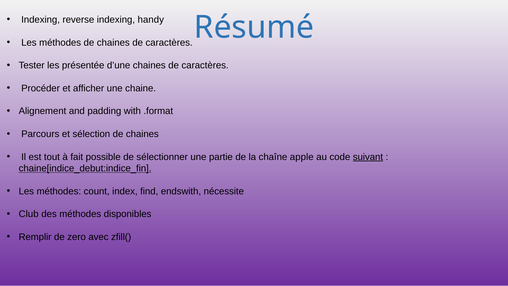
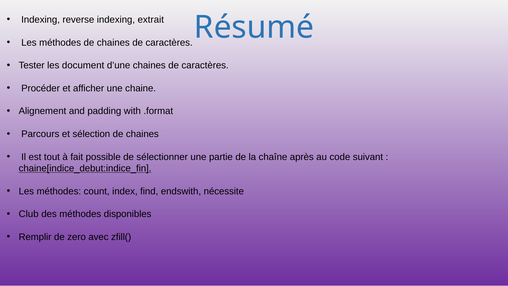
handy: handy -> extrait (151, 20)
présentée: présentée -> document (83, 65)
apple: apple -> après (302, 157)
suivant underline: present -> none (368, 157)
